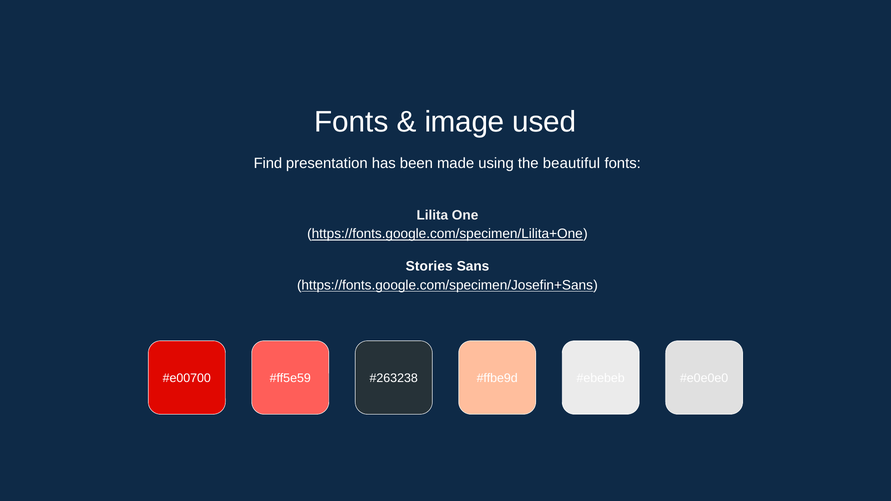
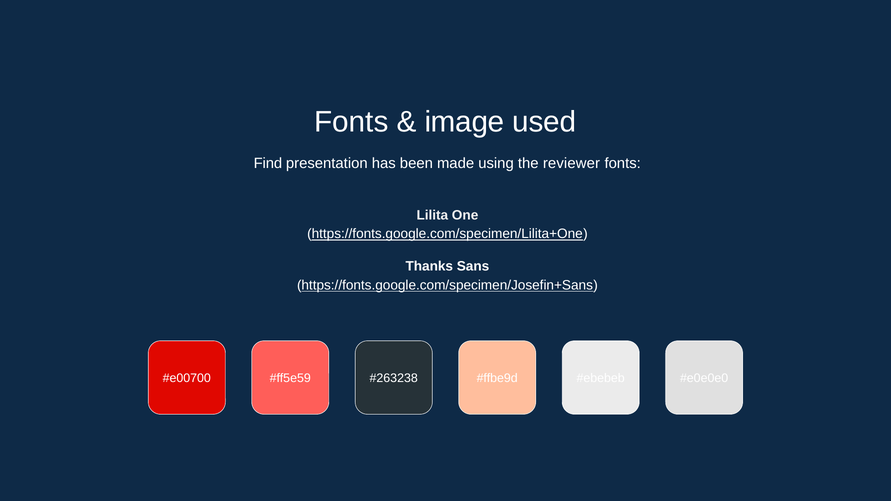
beautiful: beautiful -> reviewer (571, 164)
Stories: Stories -> Thanks (429, 266)
